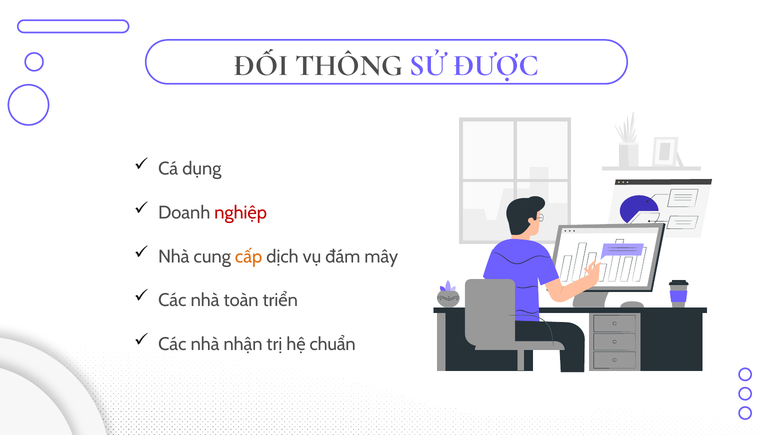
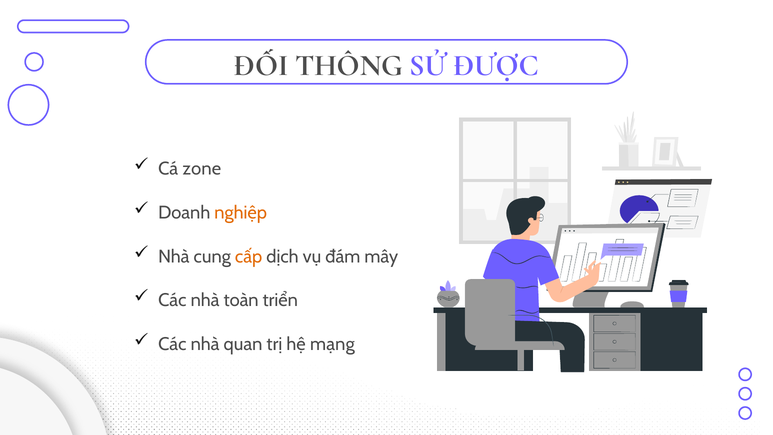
dụng: dụng -> zone (202, 169)
nghiệp colour: red -> orange (241, 213)
nhận: nhận -> quan (243, 344)
chuẩn: chuẩn -> mạng (332, 344)
